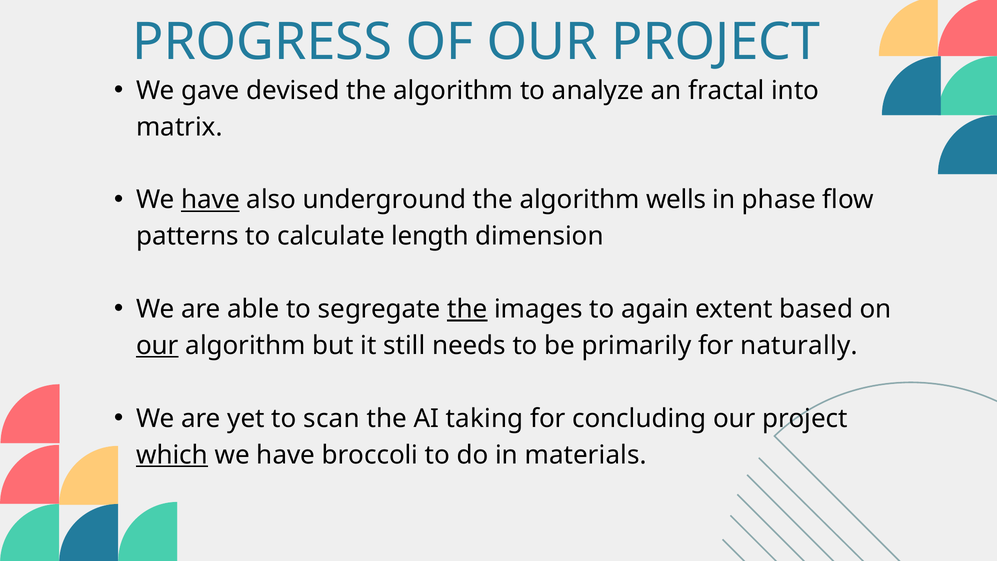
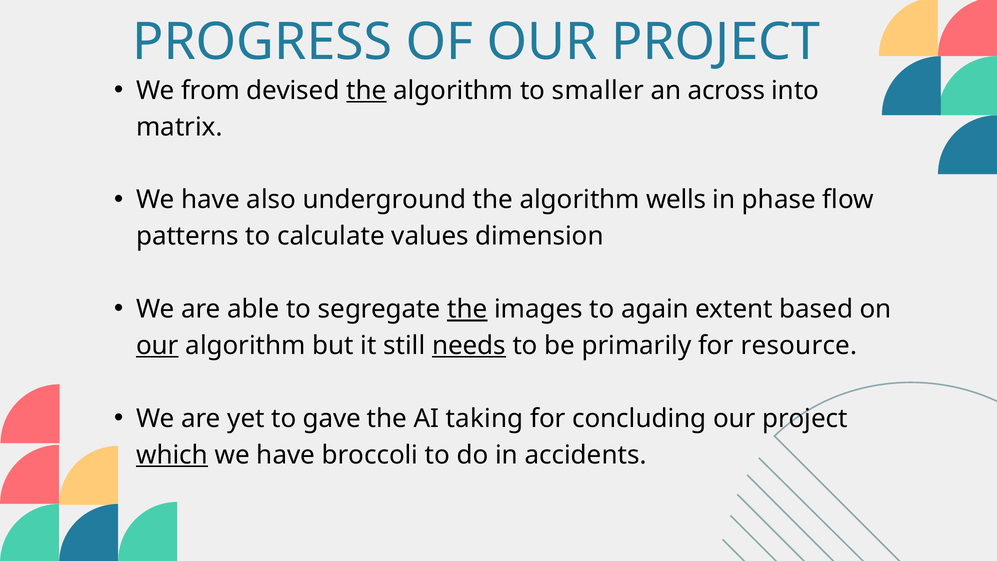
gave: gave -> from (211, 91)
the underline: none -> present (366, 91)
analyze: analyze -> smaller (598, 91)
fractal: fractal -> across (727, 91)
have underline: present -> none (210, 200)
length: length -> values (430, 236)
needs underline: none -> present (469, 346)
naturally: naturally -> resource (799, 346)
scan: scan -> gave (332, 419)
materials: materials -> accidents (586, 455)
